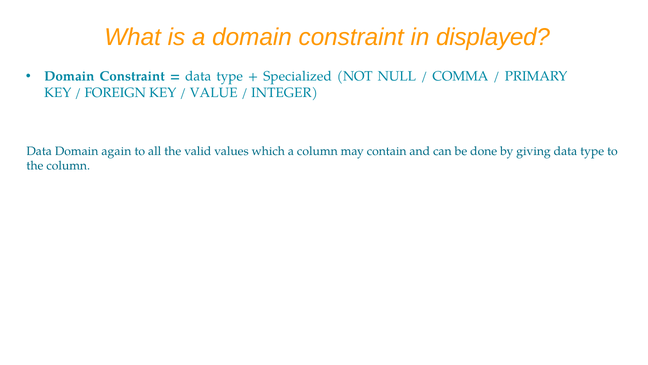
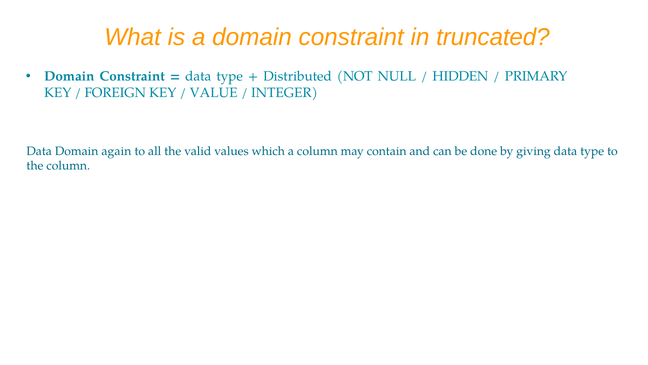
displayed: displayed -> truncated (493, 37)
Specialized: Specialized -> Distributed (298, 76)
COMMA: COMMA -> HIDDEN (460, 76)
